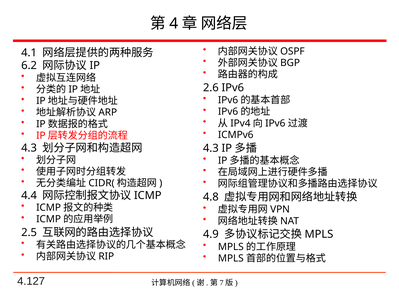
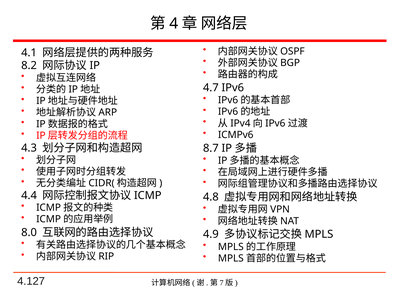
6.2: 6.2 -> 8.2 (29, 66)
2.6: 2.6 -> 4.7 (211, 88)
4.3: 4.3 -> 8.7 (211, 148)
2.5: 2.5 -> 8.0 (29, 233)
